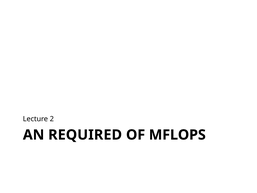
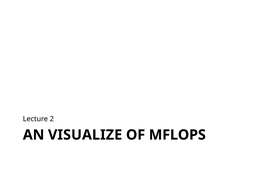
REQUIRED: REQUIRED -> VISUALIZE (85, 135)
